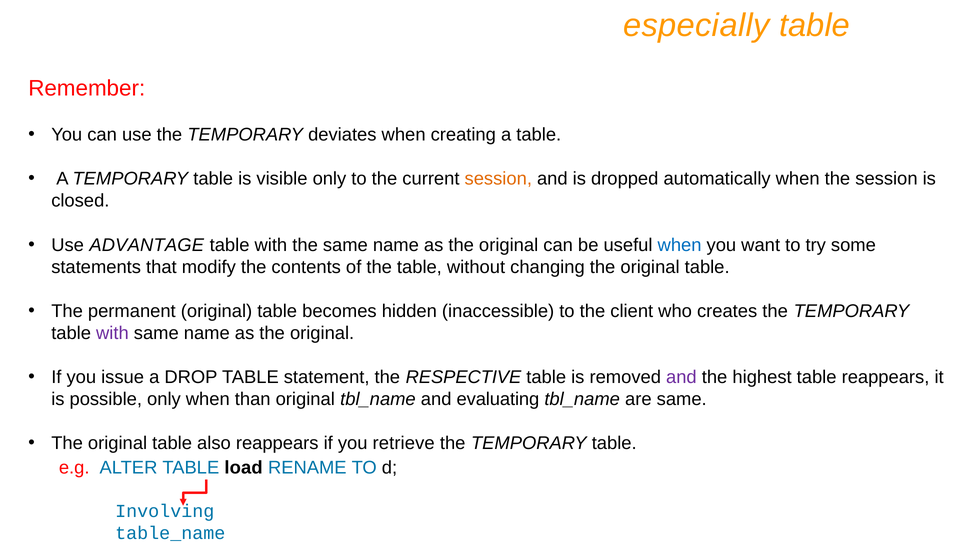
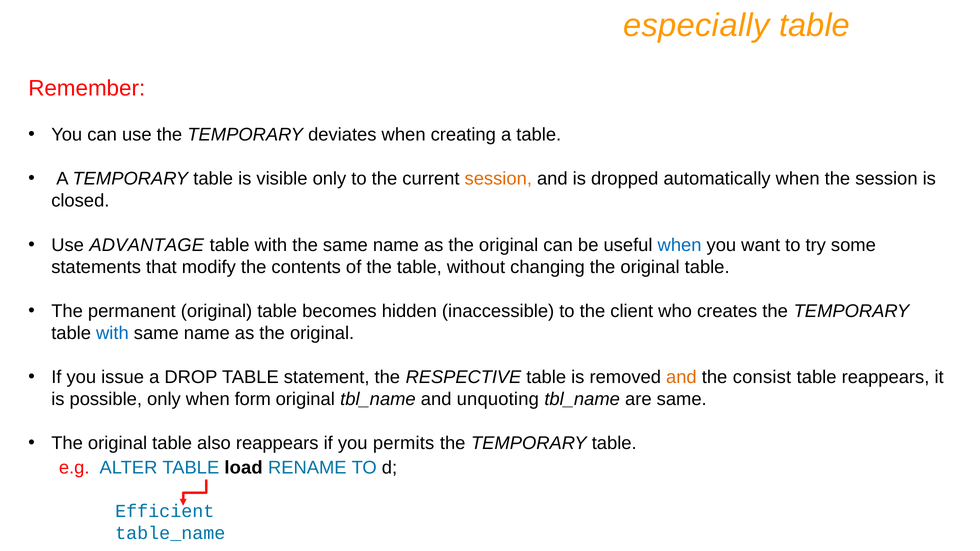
with colour: purple -> blue (112, 333)
and colour: purple -> orange (681, 377)
highest: highest -> consist (762, 377)
than: than -> form (253, 399)
evaluating: evaluating -> unquoting (498, 399)
retrieve: retrieve -> permits (404, 443)
Involving: Involving -> Efficient (165, 511)
